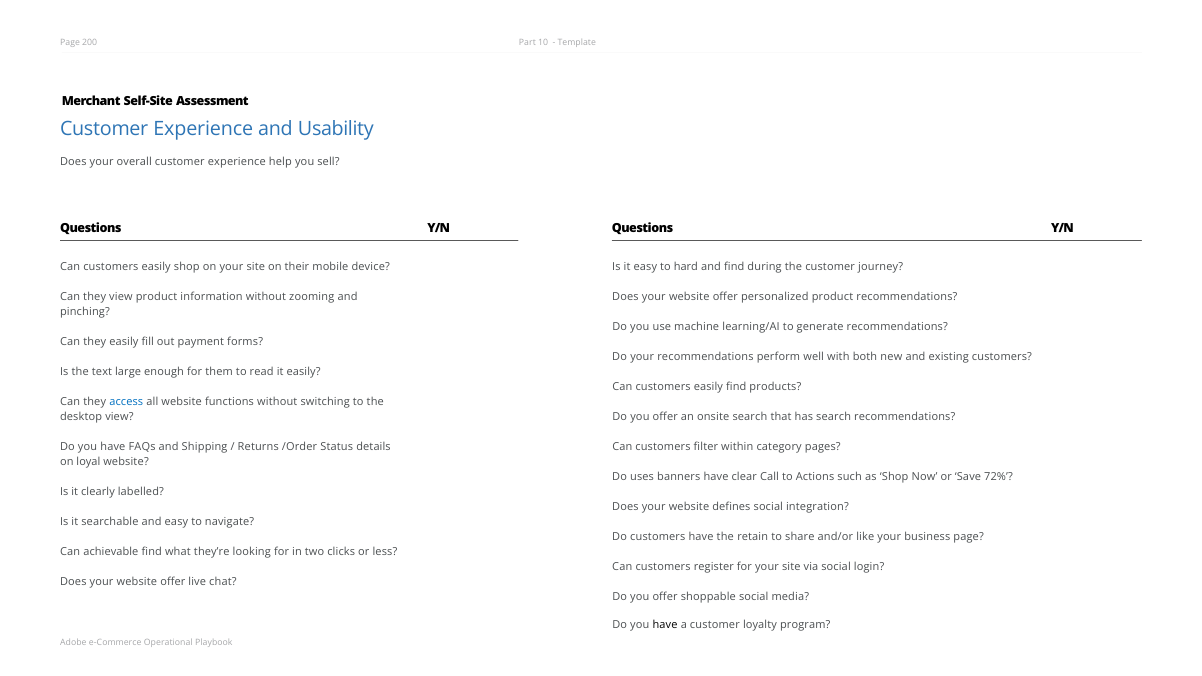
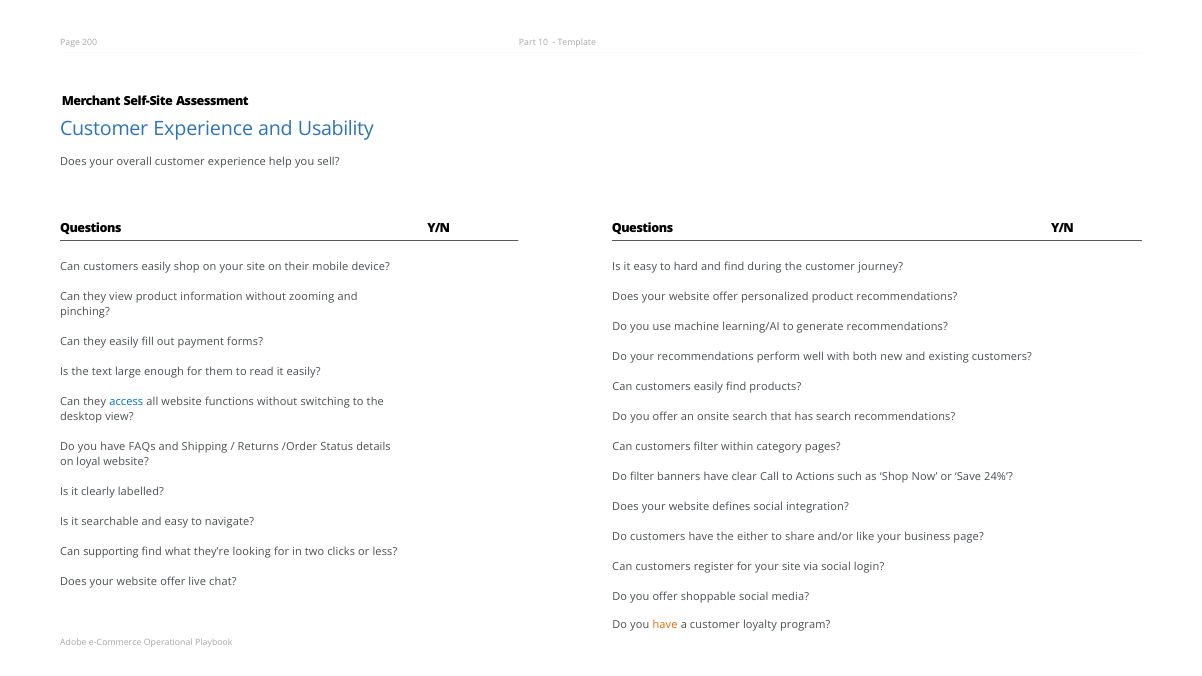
Do uses: uses -> filter (642, 477)
72%: 72% -> 24% (999, 477)
retain: retain -> either (753, 537)
achievable: achievable -> supporting (111, 552)
have colour: black -> orange (665, 626)
